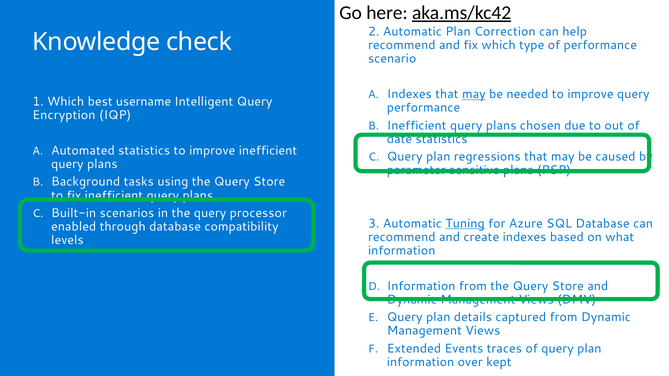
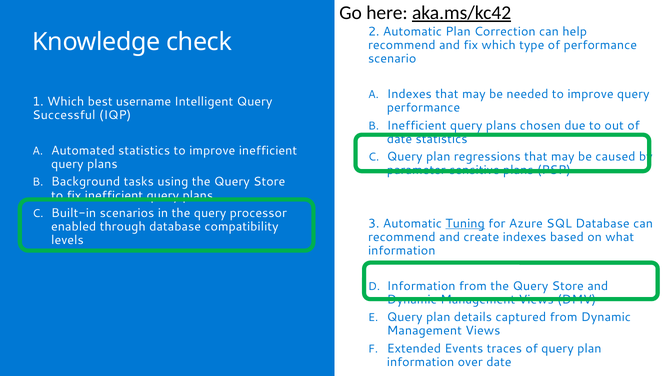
may underline: present -> none (474, 94)
Encryption: Encryption -> Successful (64, 115)
over kept: kept -> date (499, 362)
